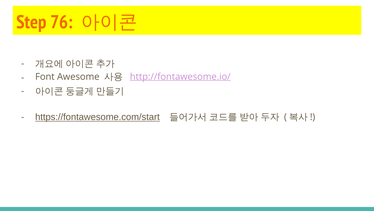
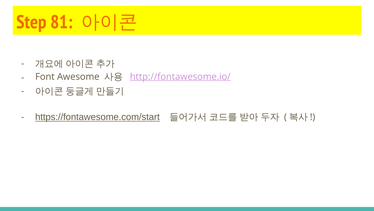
76: 76 -> 81 (62, 22)
